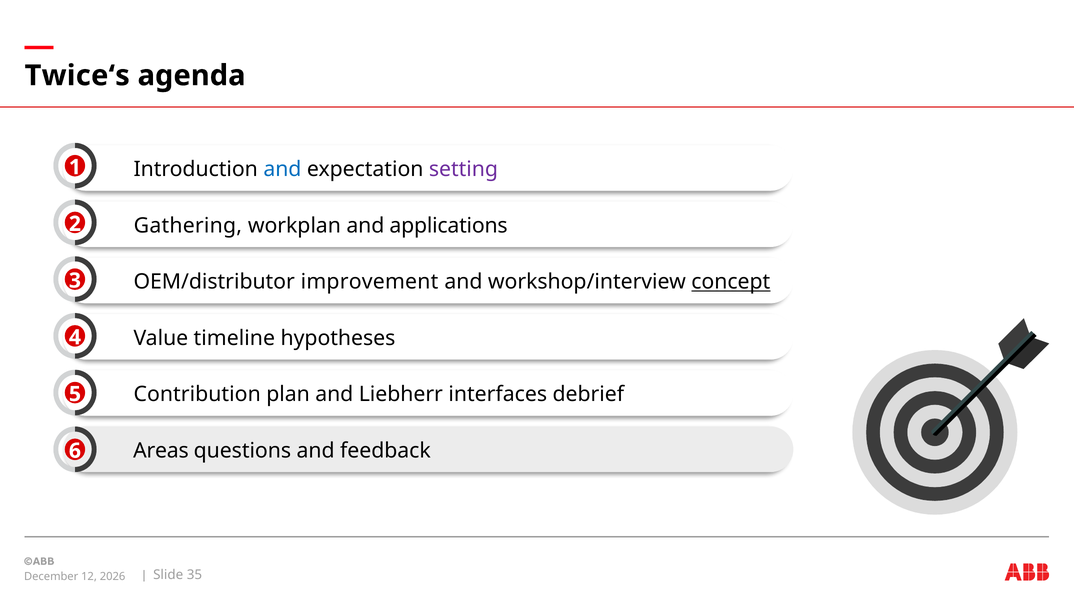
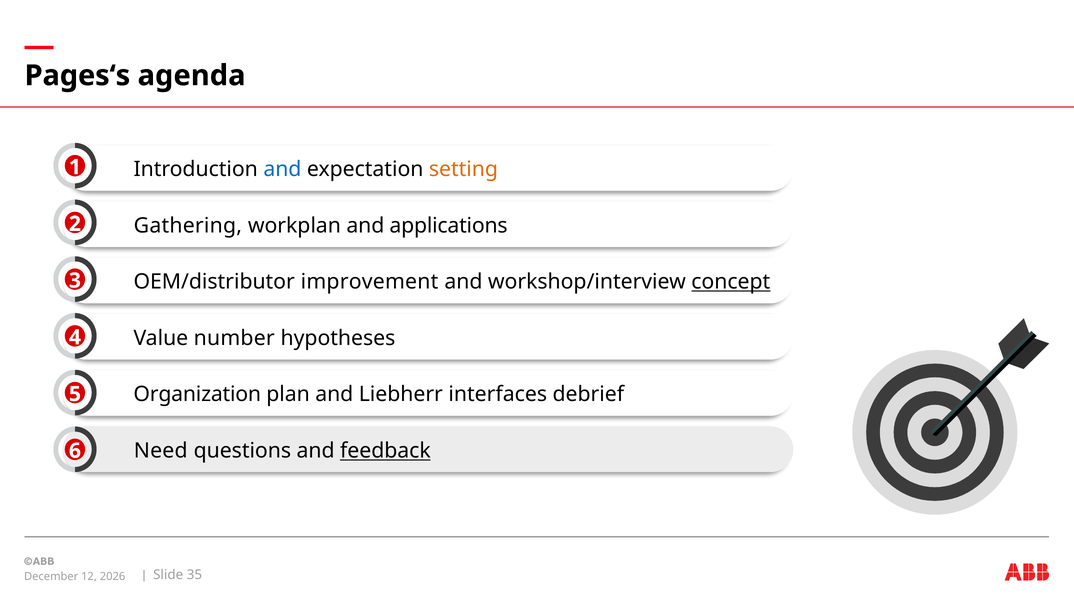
Twice‘s: Twice‘s -> Pages‘s (77, 76)
setting colour: purple -> orange (463, 169)
timeline: timeline -> number (234, 338)
Contribution: Contribution -> Organization (197, 395)
Areas: Areas -> Need (161, 451)
feedback underline: none -> present (385, 451)
